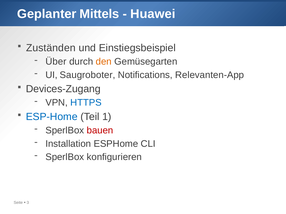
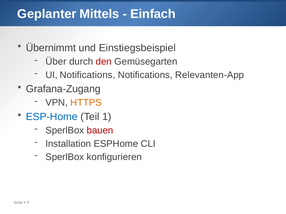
Huawei: Huawei -> Einfach (153, 14)
Zuständen: Zuständen -> Übernimmt (51, 48)
den colour: orange -> red (104, 62)
UI Saugroboter: Saugroboter -> Notifications (88, 75)
Devices-Zugang: Devices-Zugang -> Grafana-Zugang (63, 89)
HTTPS colour: blue -> orange (86, 103)
